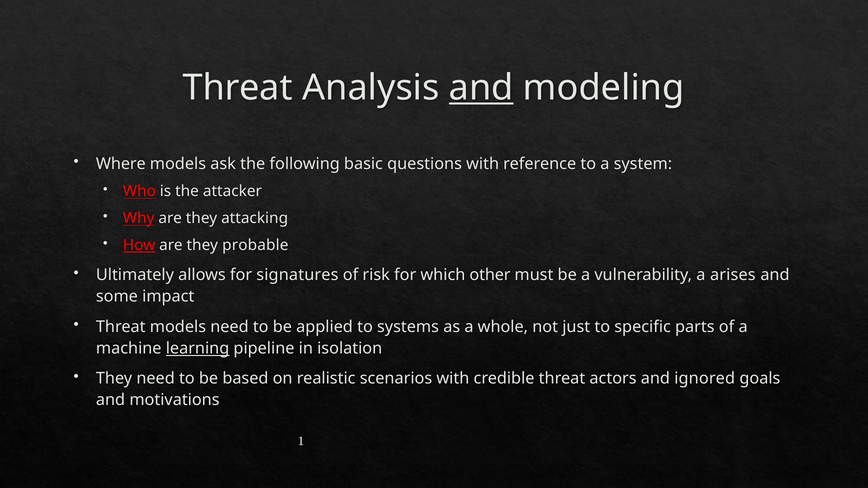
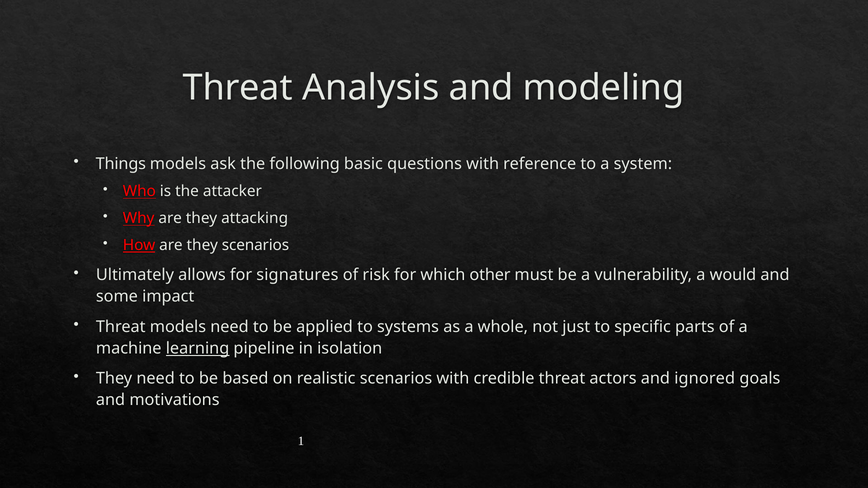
and underline: present -> none (481, 88)
Where: Where -> Things (121, 164)
they probable: probable -> scenarios (255, 245)
arises: arises -> would (733, 275)
